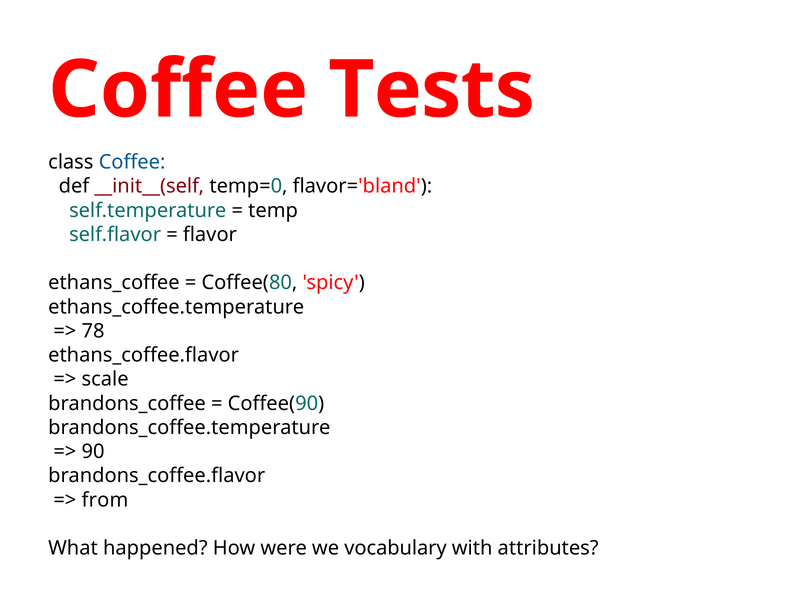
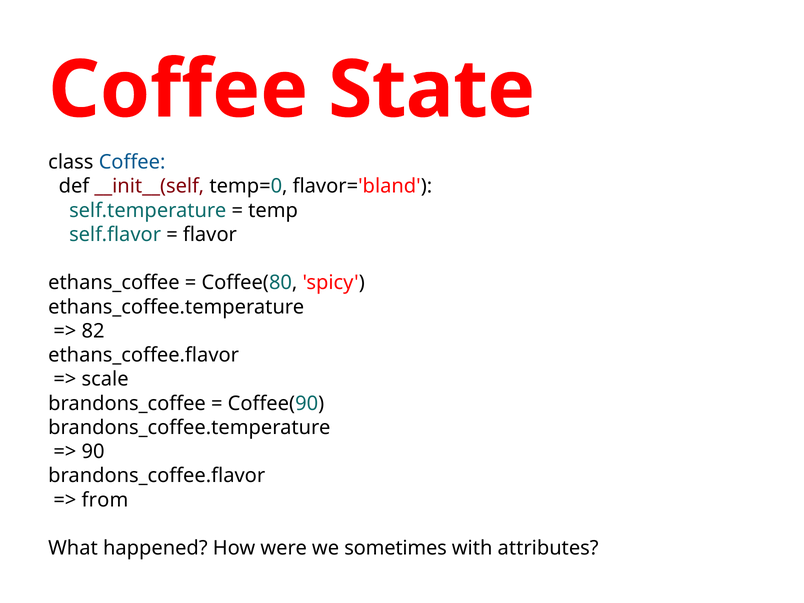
Tests: Tests -> State (432, 90)
78: 78 -> 82 (93, 331)
vocabulary: vocabulary -> sometimes (396, 548)
